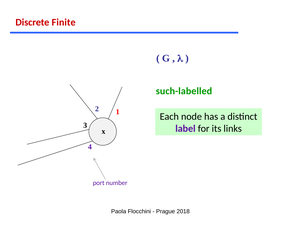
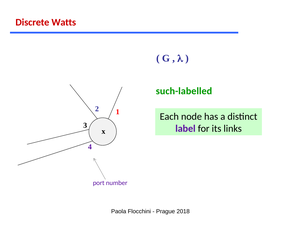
Finite: Finite -> Watts (64, 22)
